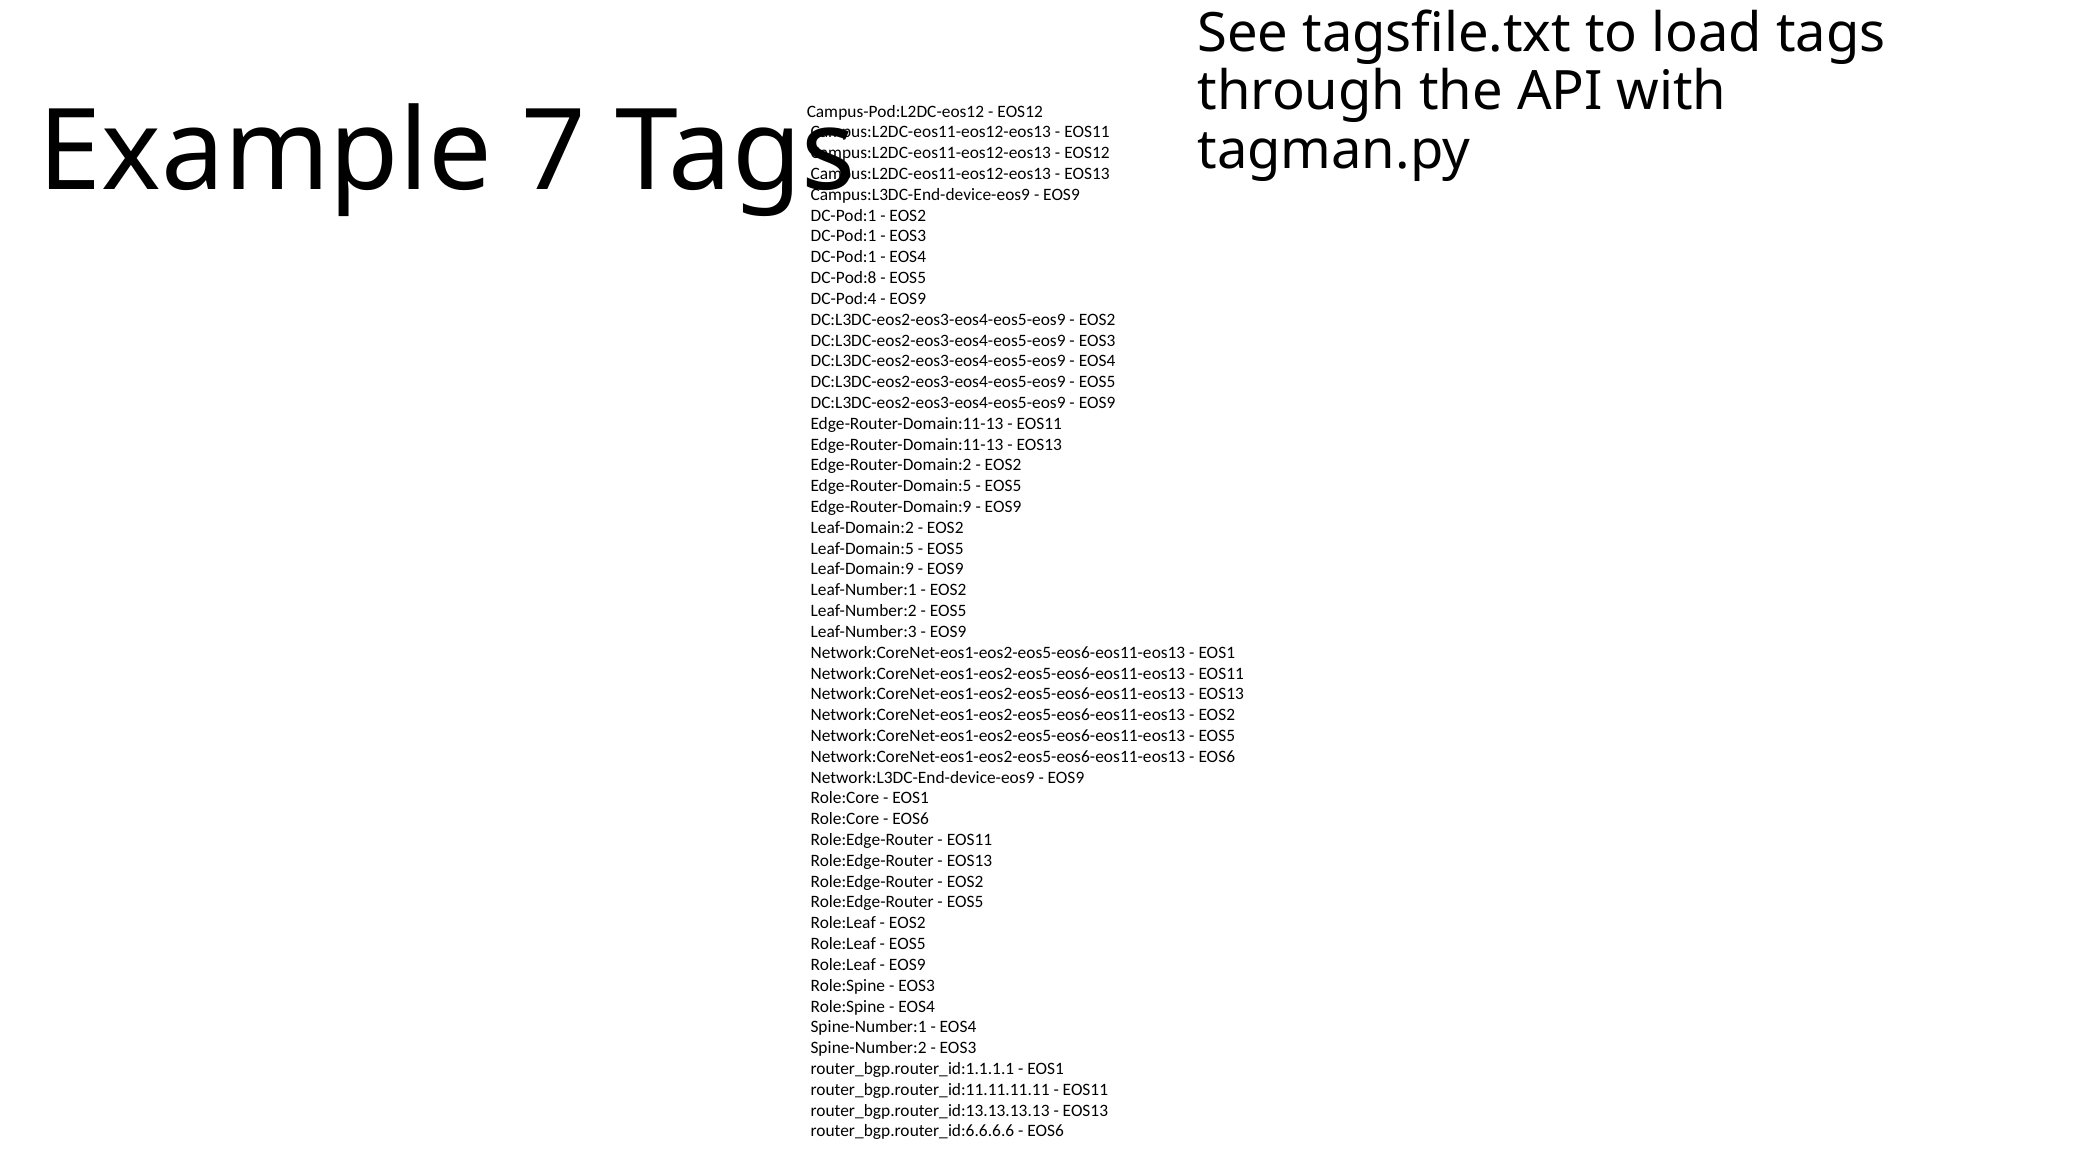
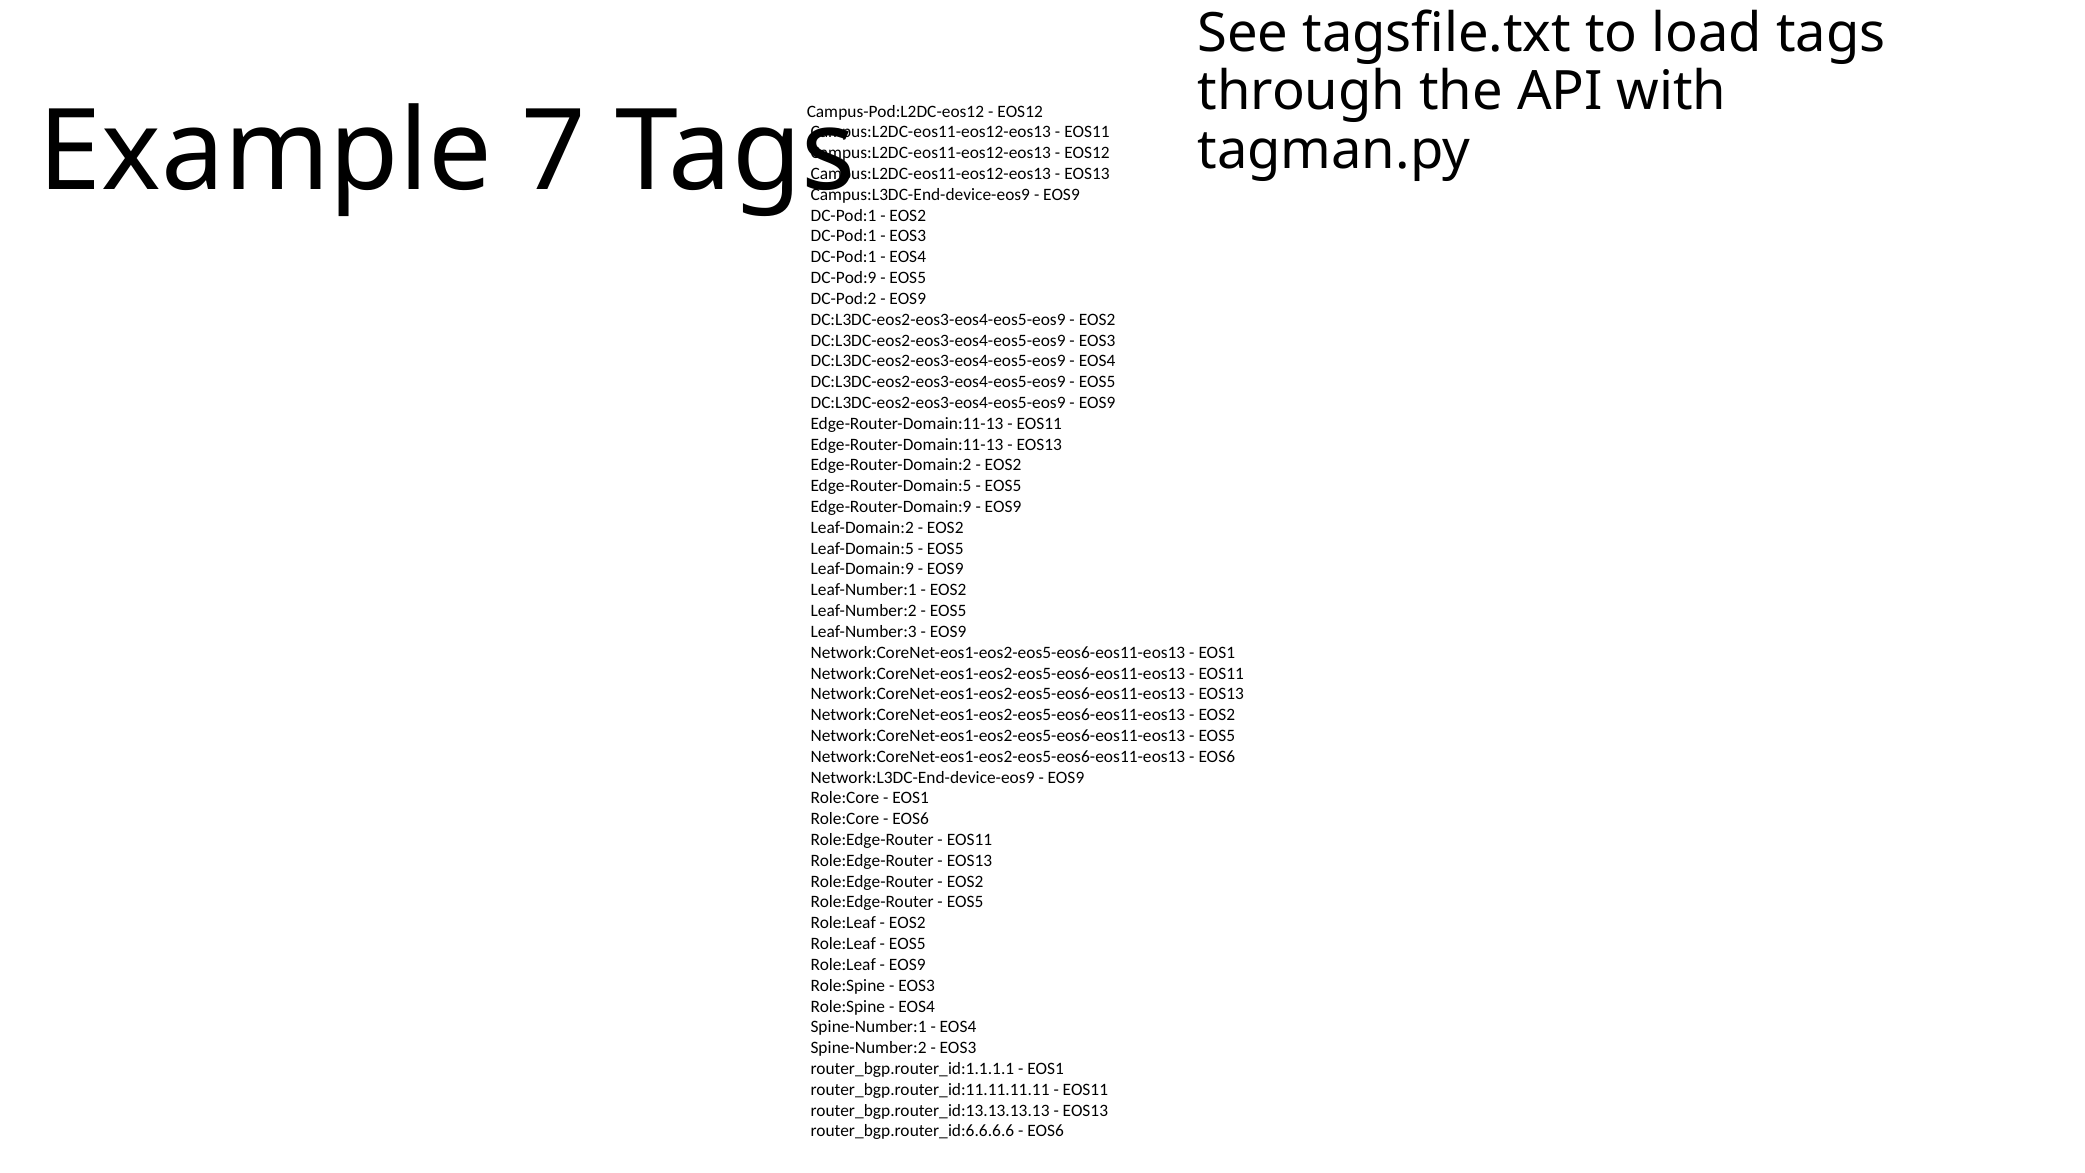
DC-Pod:8: DC-Pod:8 -> DC-Pod:9 (844, 278)
DC-Pod:4: DC-Pod:4 -> DC-Pod:2 (844, 299)
